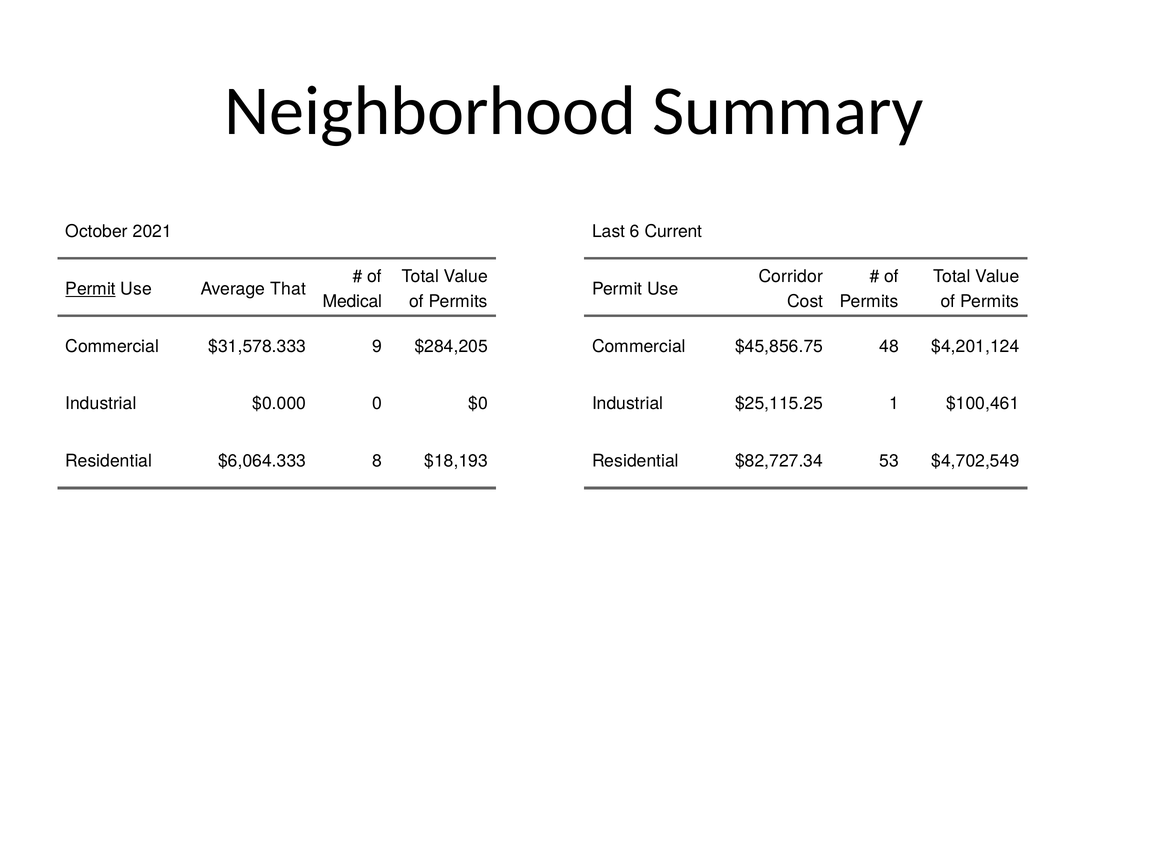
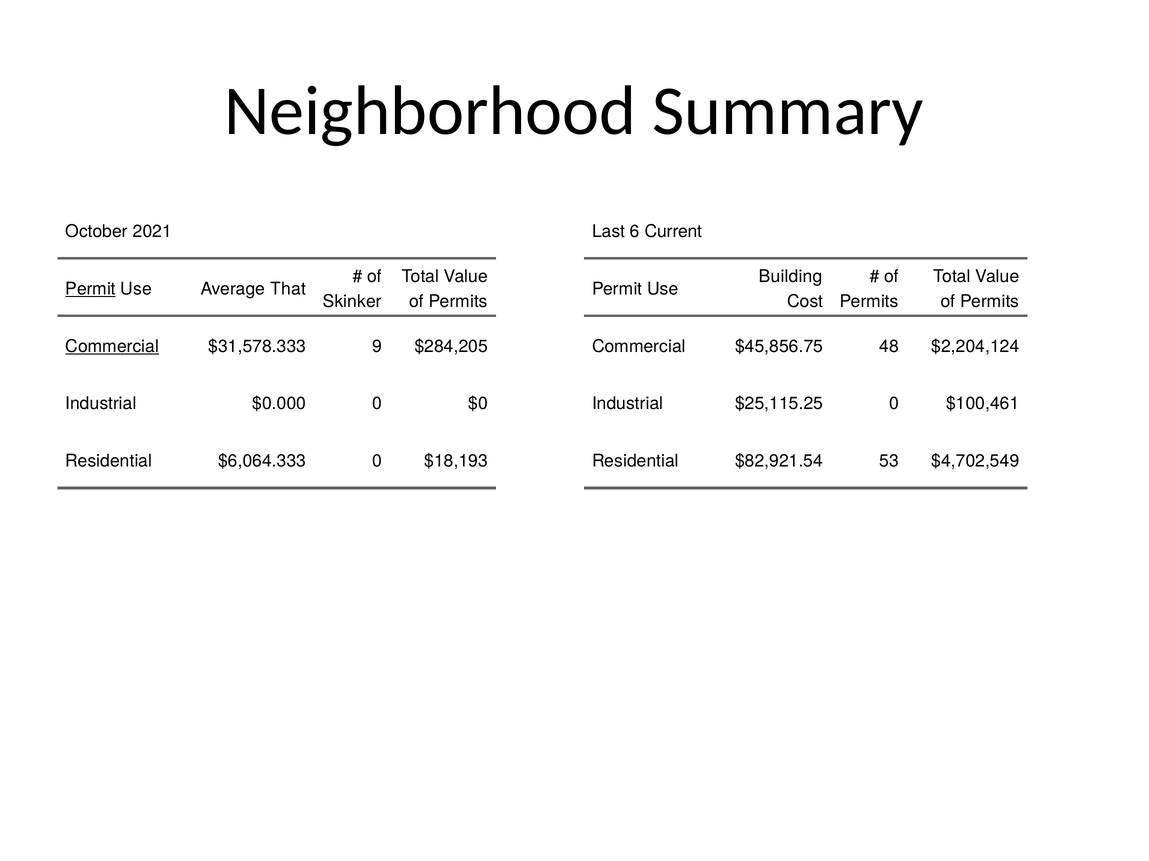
Corridor: Corridor -> Building (791, 276)
Medical: Medical -> Skinker (352, 302)
Commercial underline: none -> present (112, 347)
$4,201,124: $4,201,124 -> $2,204,124 (975, 347)
$25,115.25 1: 1 -> 0 (894, 404)
$6,064.333 8: 8 -> 0 (377, 461)
$82,727.34: $82,727.34 -> $82,921.54 (779, 461)
